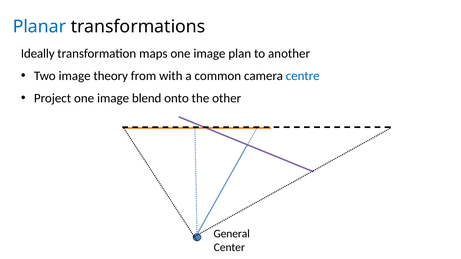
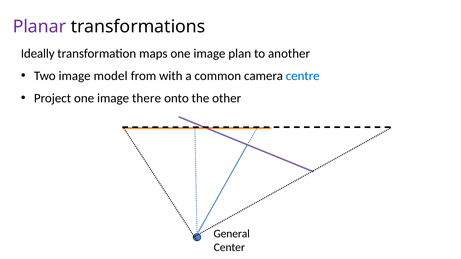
Planar colour: blue -> purple (39, 27)
theory: theory -> model (111, 76)
blend: blend -> there (147, 98)
